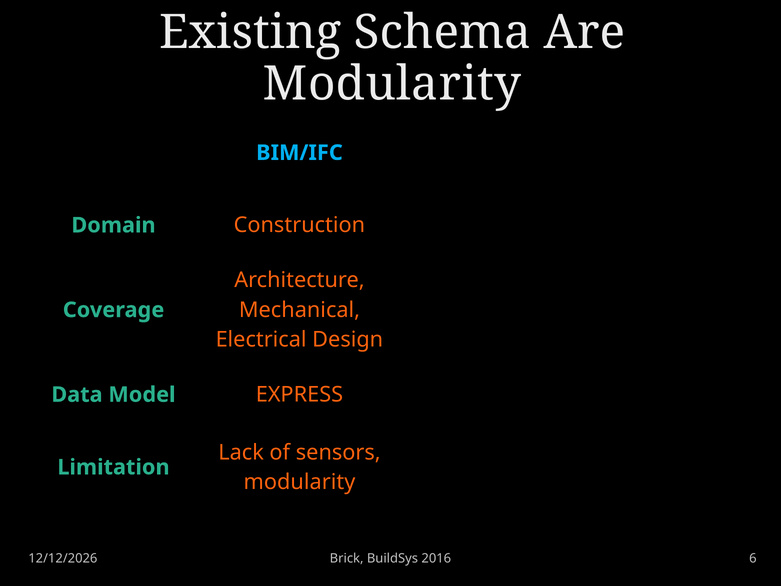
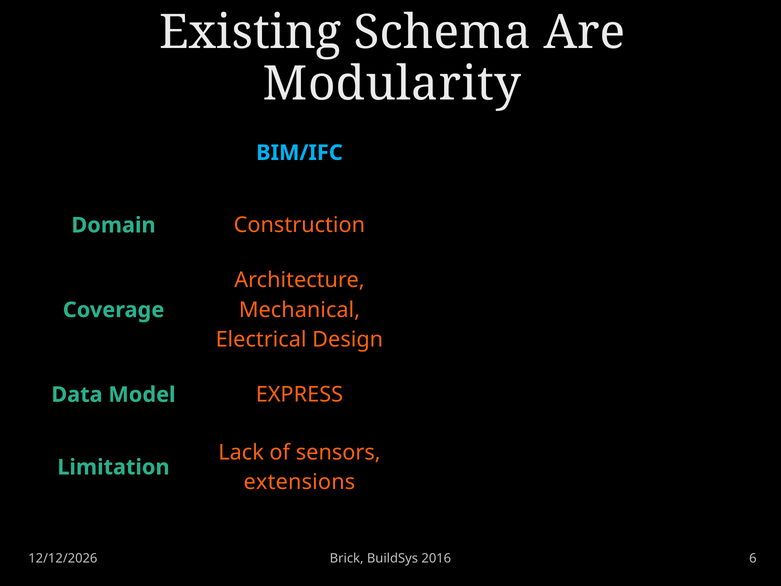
modularity: modularity -> extensions (299, 482)
